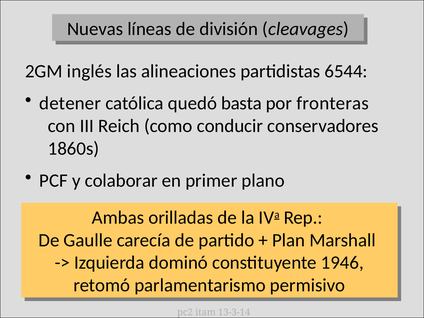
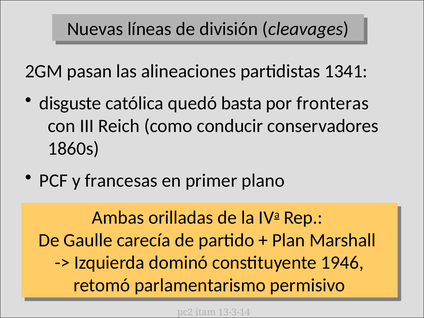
inglés: inglés -> pasan (89, 71)
6544: 6544 -> 1341 (346, 71)
detener: detener -> disguste (70, 103)
colaborar: colaborar -> francesas (121, 181)
